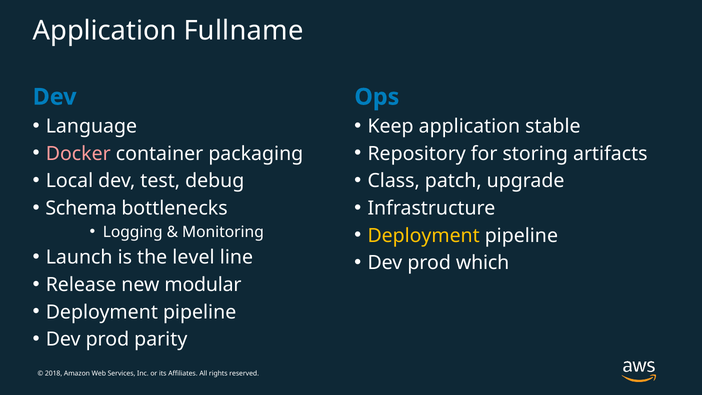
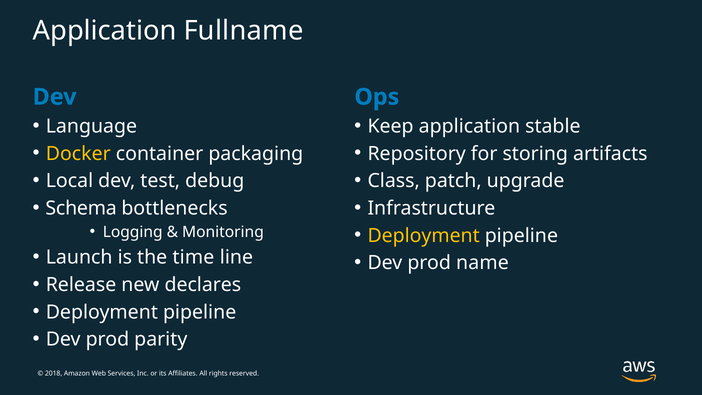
Docker colour: pink -> yellow (78, 154)
level: level -> time (193, 257)
which: which -> name (482, 263)
modular: modular -> declares (203, 285)
